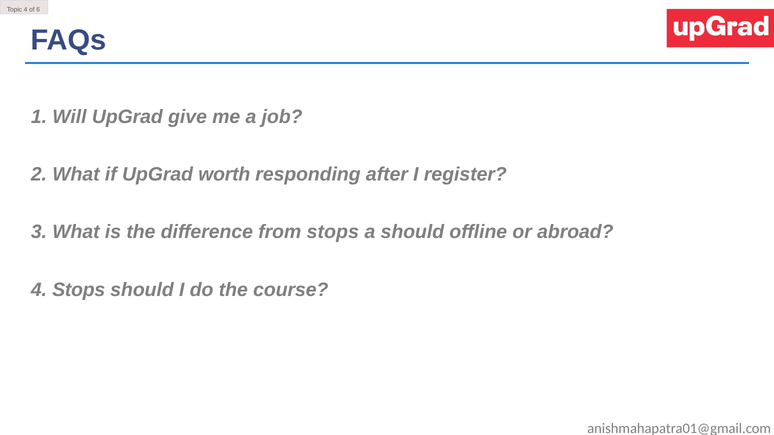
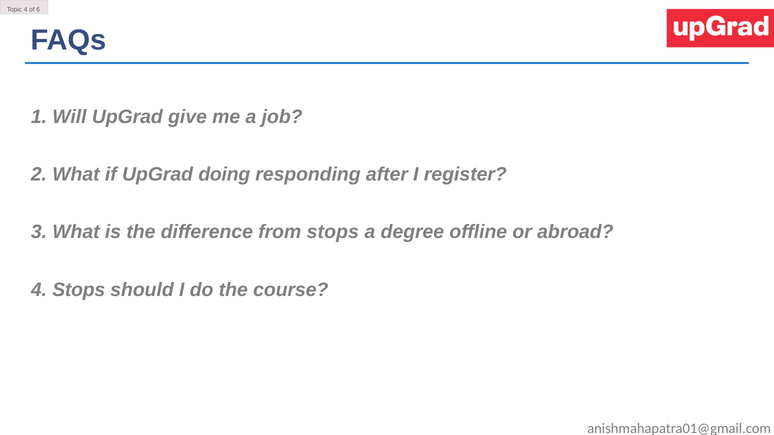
worth: worth -> doing (224, 175)
a should: should -> degree (412, 232)
